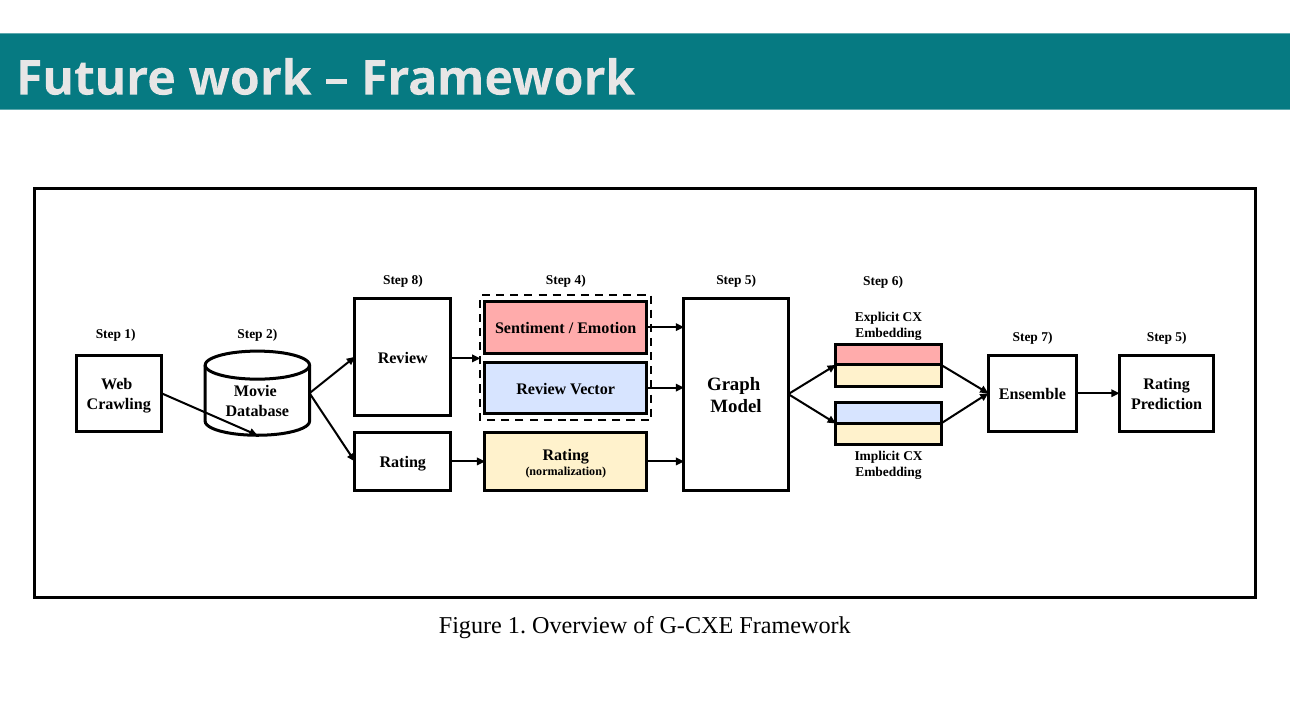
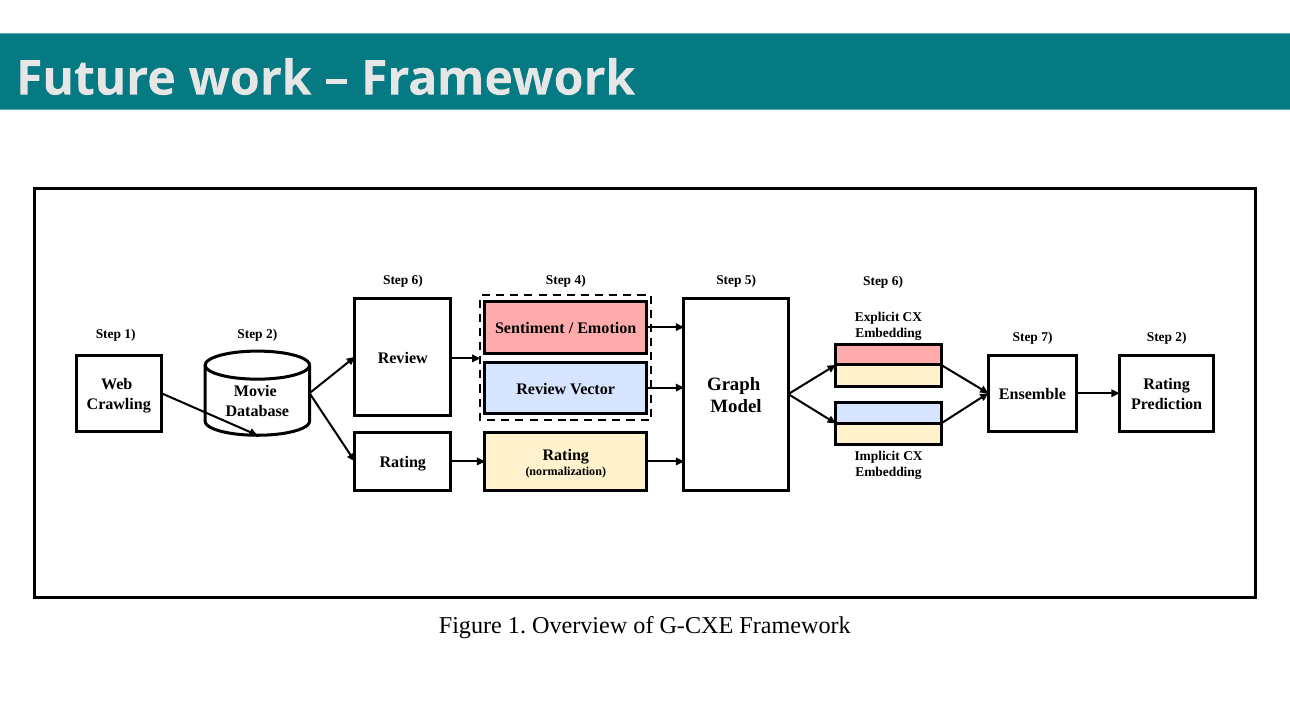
8: 8 -> 6 (417, 280)
7 Step 5: 5 -> 2 (1181, 337)
